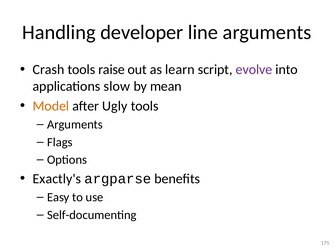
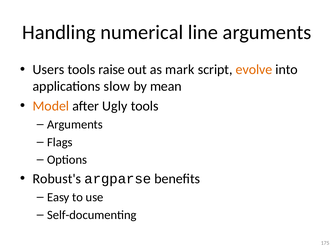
developer: developer -> numerical (142, 32)
Crash: Crash -> Users (48, 69)
learn: learn -> mark (180, 69)
evolve colour: purple -> orange (254, 69)
Exactly's: Exactly's -> Robust's (57, 178)
